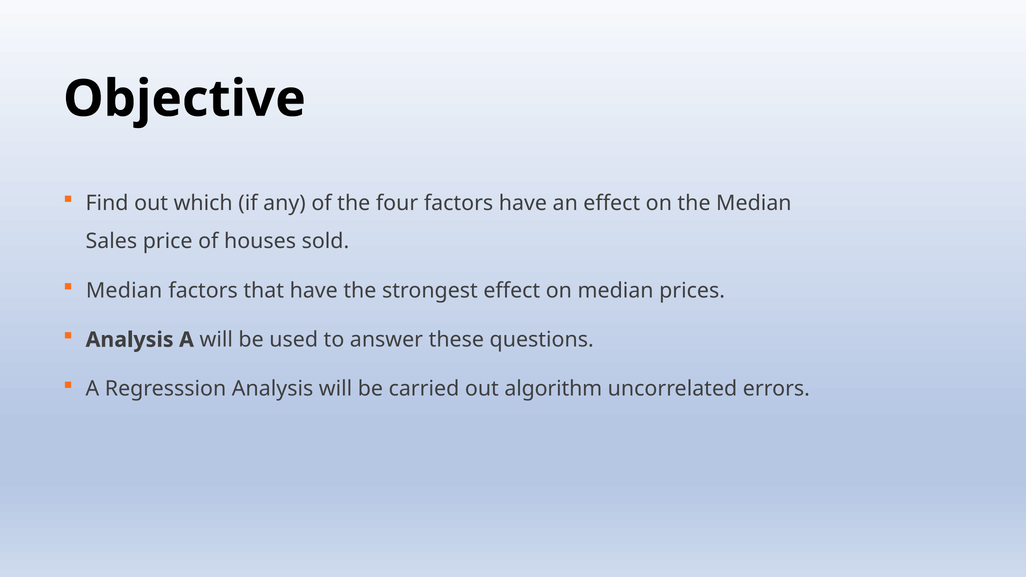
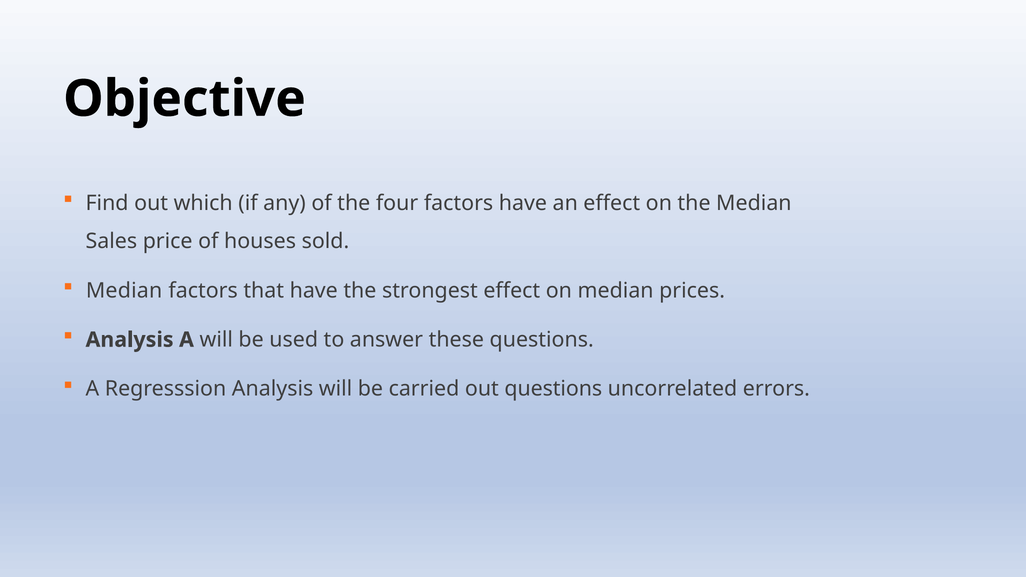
out algorithm: algorithm -> questions (553, 389)
